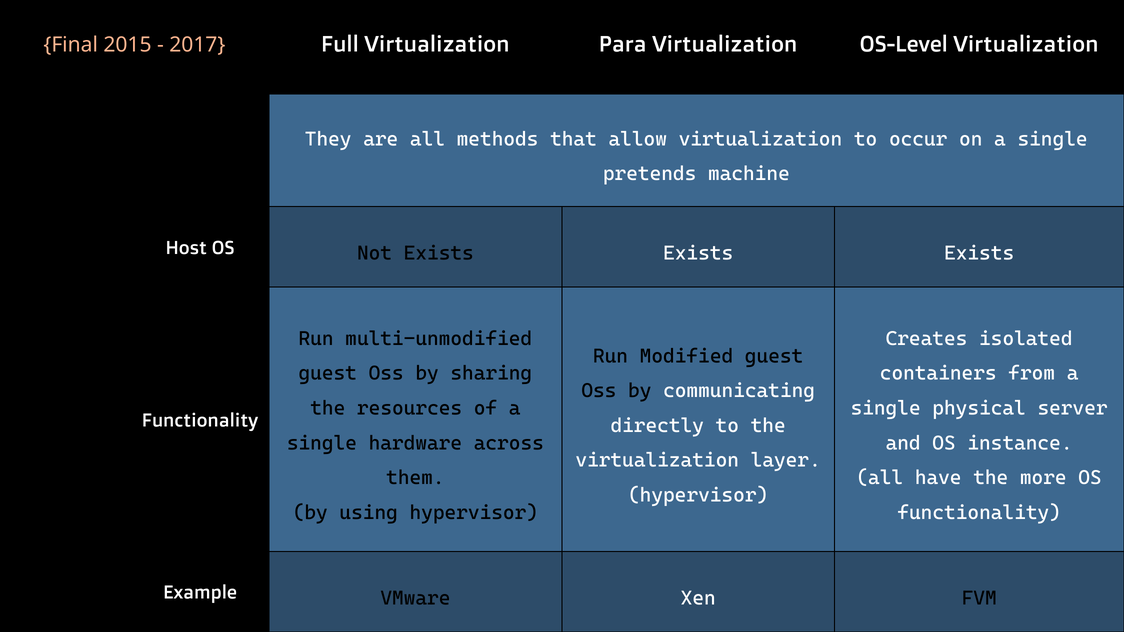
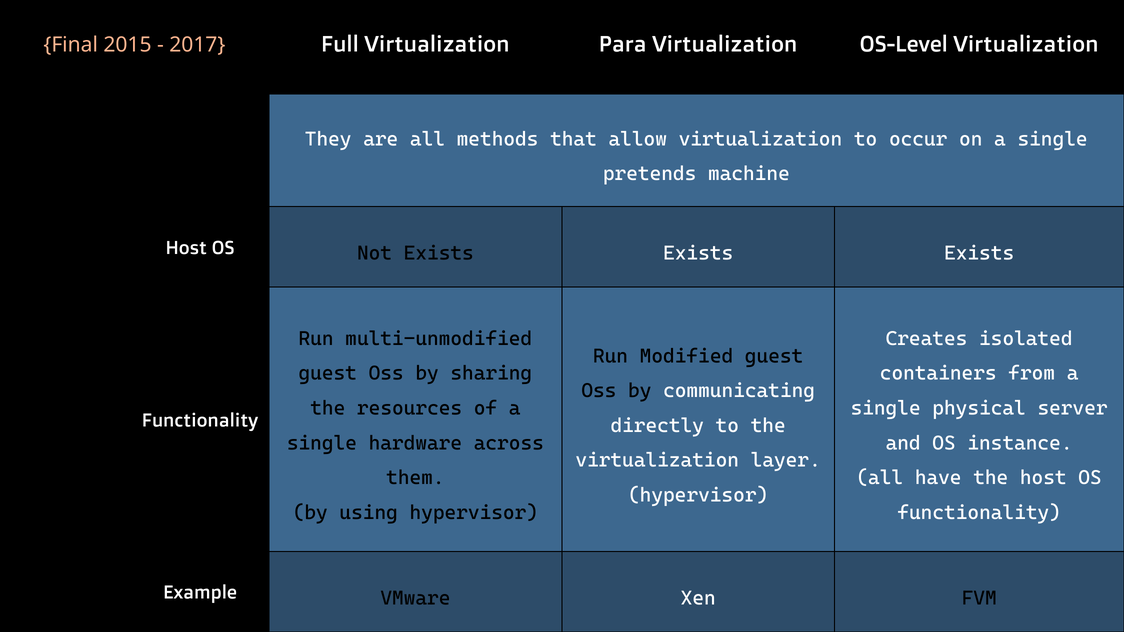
the more: more -> host (1043, 478)
